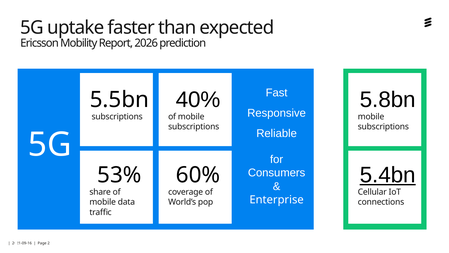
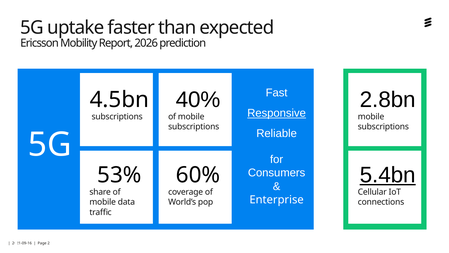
5.8bn: 5.8bn -> 2.8bn (388, 100)
5.5bn: 5.5bn -> 4.5bn (119, 100)
Responsive underline: none -> present (277, 113)
